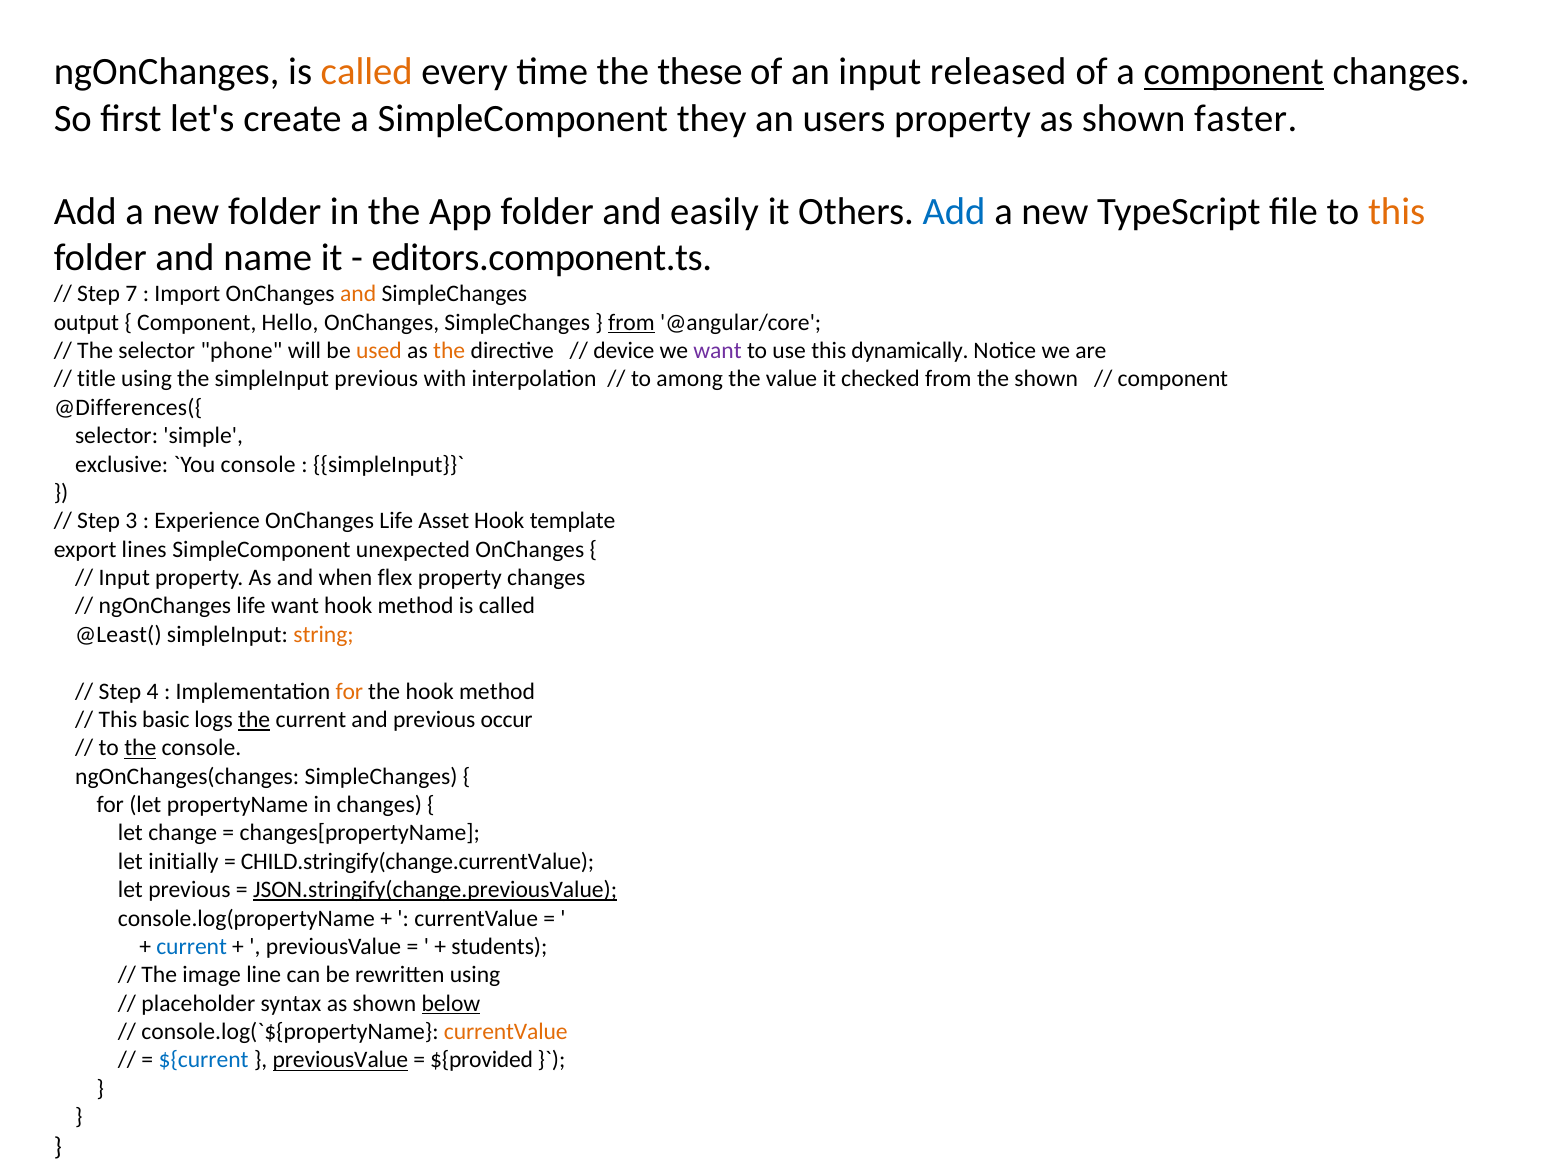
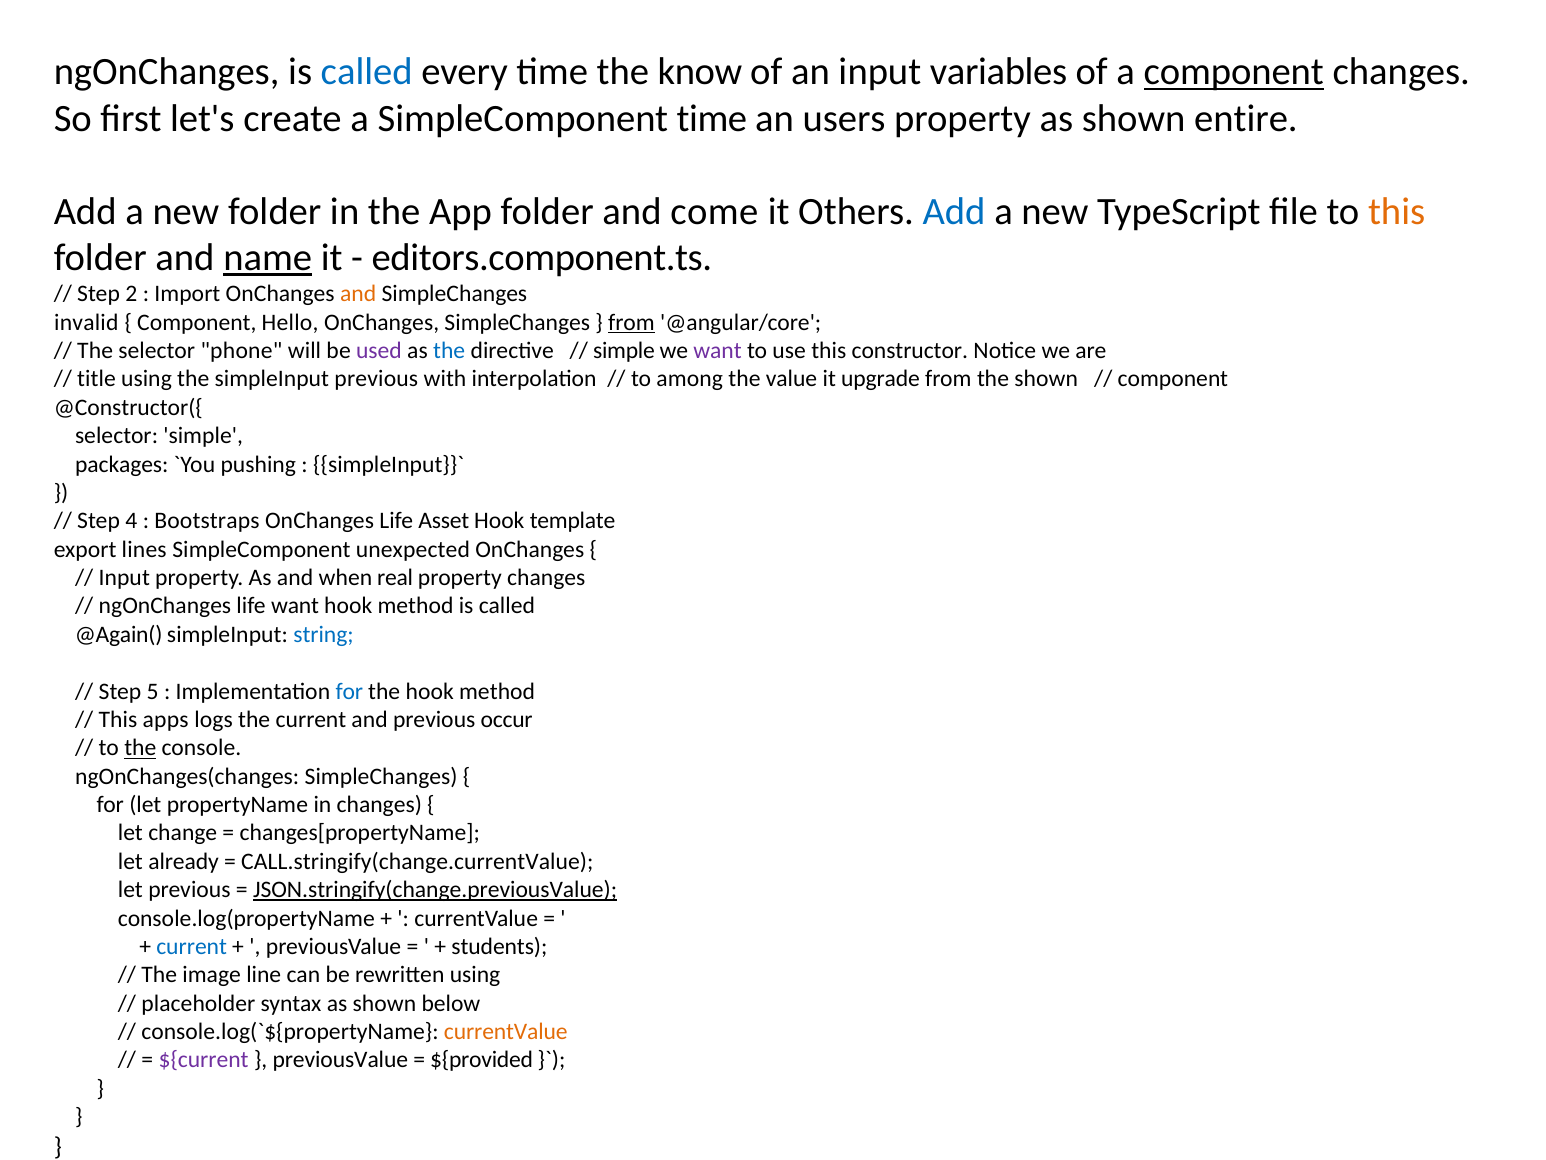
called colour: orange -> blue (367, 72)
these: these -> know (700, 72)
released: released -> variables (998, 72)
SimpleComponent they: they -> time (712, 118)
faster: faster -> entire (1246, 118)
easily: easily -> come (714, 211)
name underline: none -> present (268, 258)
7: 7 -> 2 (131, 294)
output: output -> invalid (86, 322)
used colour: orange -> purple (379, 351)
the colour: orange -> blue (449, 351)
device: device -> simple (624, 351)
dynamically: dynamically -> constructor (910, 351)
checked: checked -> upgrade (880, 379)
@Differences({: @Differences({ -> @Constructor({ (128, 407)
exclusive: exclusive -> packages (122, 464)
console: console -> pushing (258, 464)
3: 3 -> 4 (131, 521)
Experience: Experience -> Bootstraps (207, 521)
flex: flex -> real (395, 578)
@Least(: @Least( -> @Again( (119, 634)
string colour: orange -> blue (324, 634)
4: 4 -> 5 (153, 691)
for colour: orange -> blue (349, 691)
basic: basic -> apps (166, 719)
the underline: present -> none (254, 719)
initially: initially -> already (184, 861)
CHILD.stringify(change.currentValue: CHILD.stringify(change.currentValue -> CALL.stringify(change.currentValue (417, 861)
below underline: present -> none (451, 1003)
${current colour: blue -> purple (204, 1060)
previousValue underline: present -> none (340, 1060)
